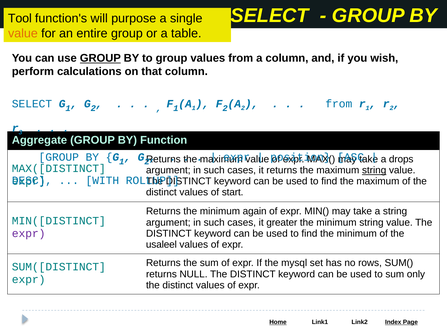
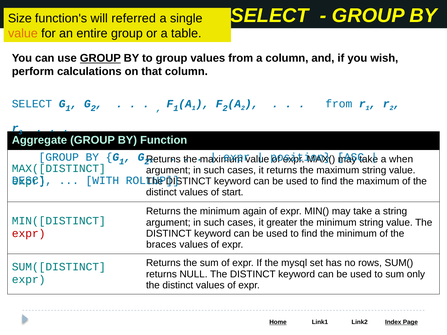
Tool: Tool -> Size (20, 18)
purpose: purpose -> referred (134, 18)
drops: drops -> when (401, 159)
string underline: present -> none (374, 170)
expr colour: purple -> red (29, 234)
usaleel: usaleel -> braces (161, 245)
